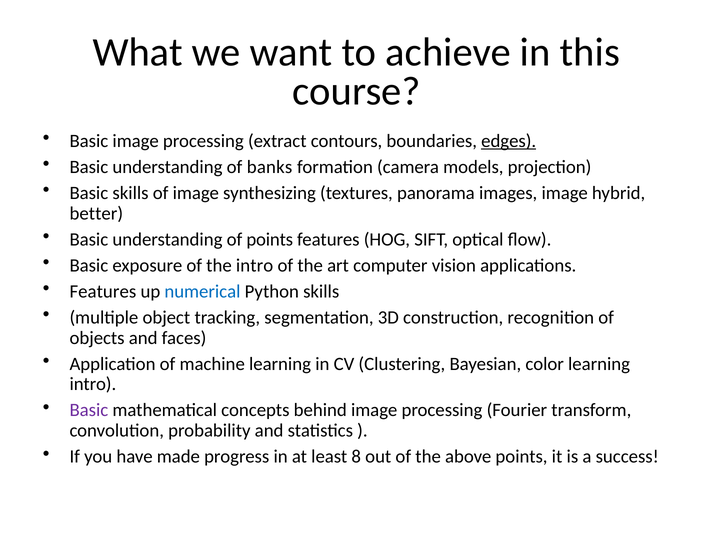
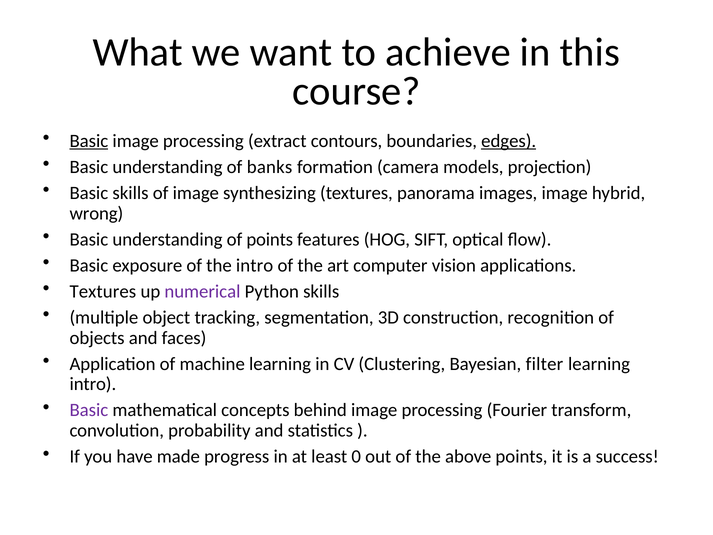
Basic underline: none -> present (89, 141)
better: better -> wrong (96, 213)
Features: Features -> Textures (103, 291)
numerical colour: blue -> purple (202, 291)
color: color -> filter (544, 364)
8: 8 -> 0 (356, 456)
